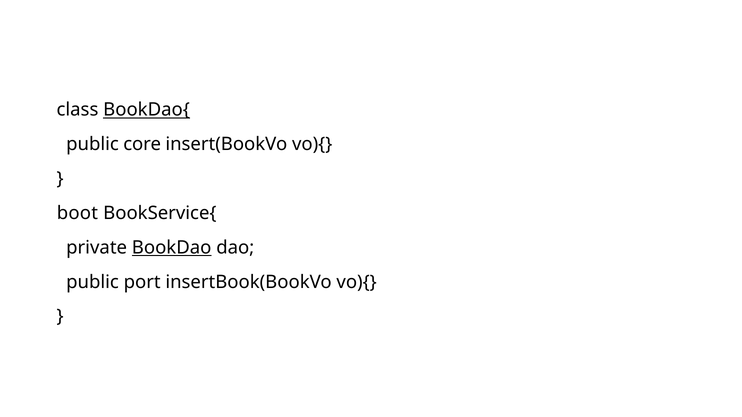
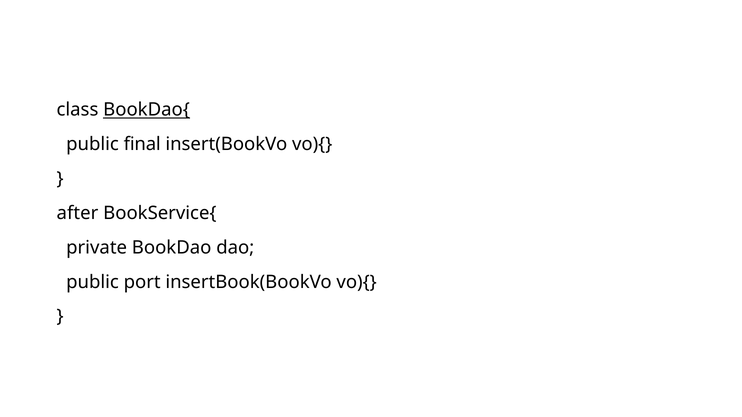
core: core -> final (142, 144)
boot: boot -> after (77, 213)
BookDao underline: present -> none (172, 248)
